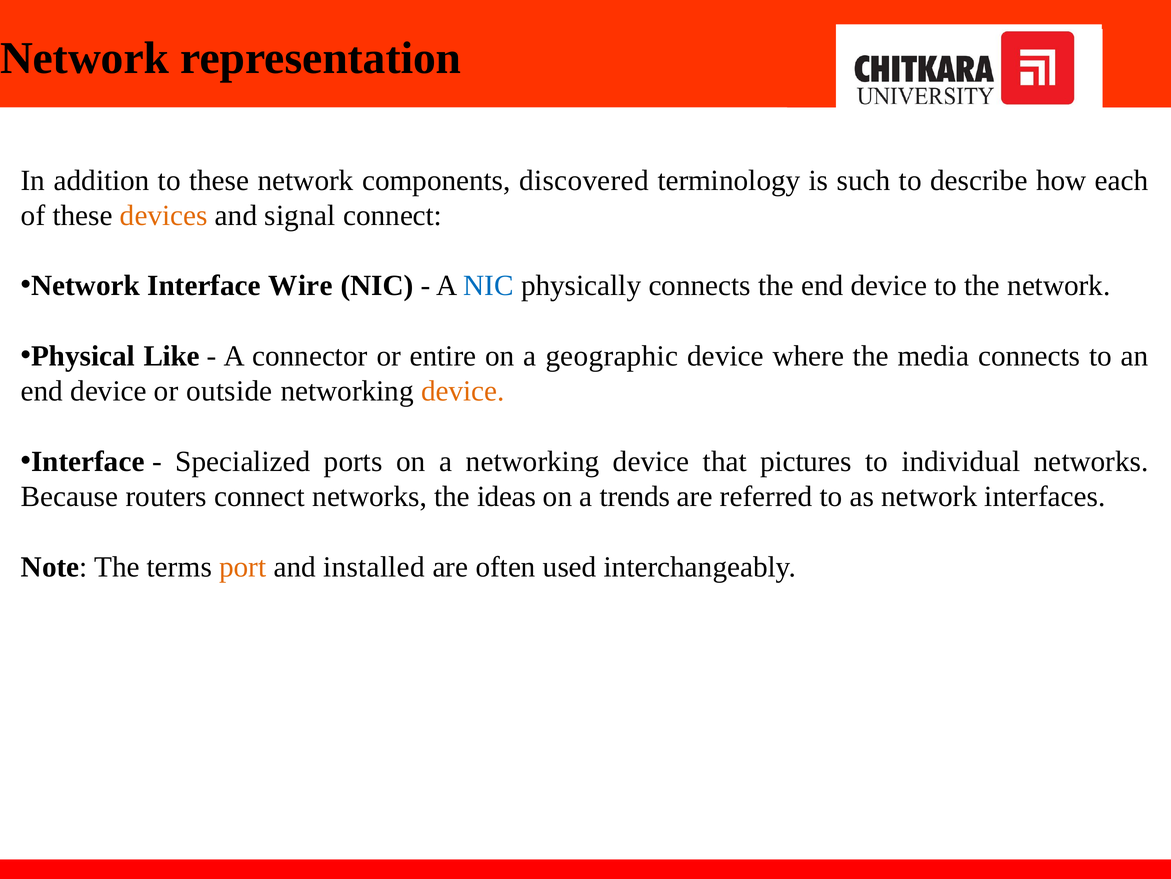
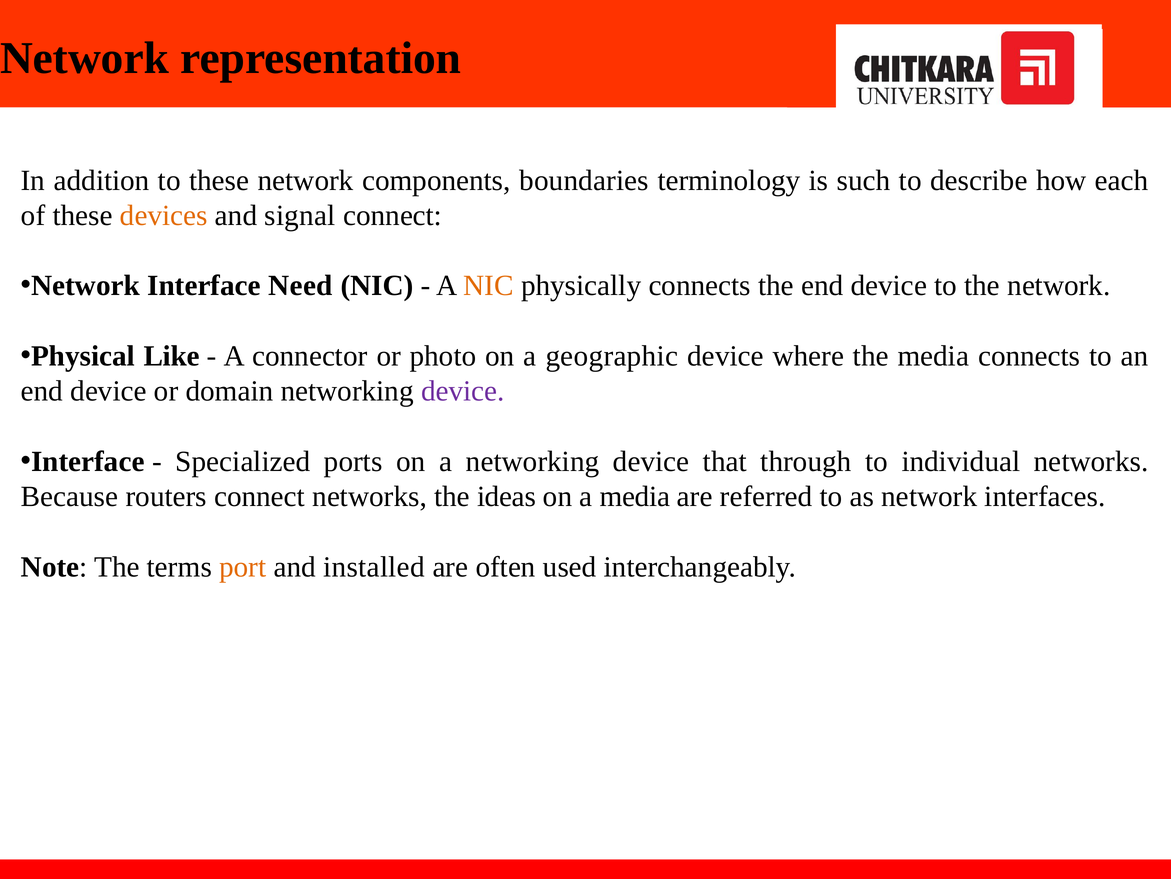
discovered: discovered -> boundaries (584, 180)
Wire: Wire -> Need (301, 286)
NIC colour: blue -> orange (488, 286)
entire: entire -> photo (443, 356)
outside: outside -> domain (229, 391)
device colour: orange -> purple (463, 391)
pictures: pictures -> through (806, 461)
a trends: trends -> media (635, 496)
